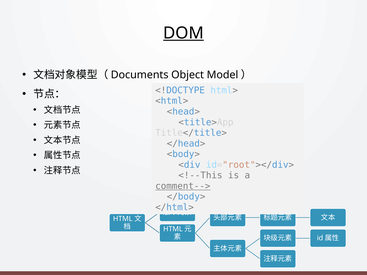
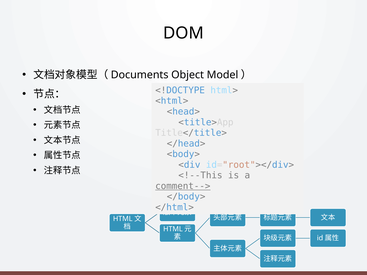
DOM underline: present -> none (184, 33)
